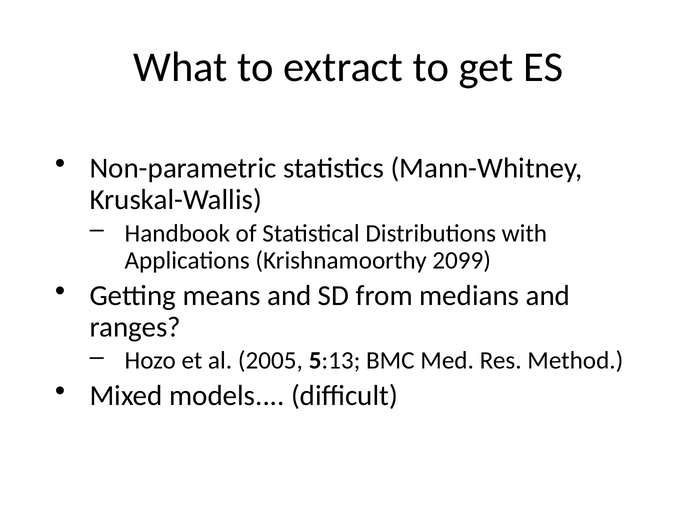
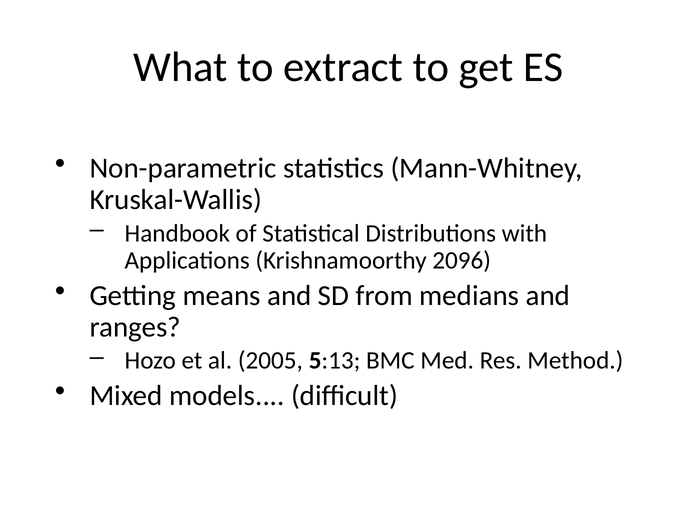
2099: 2099 -> 2096 (462, 261)
